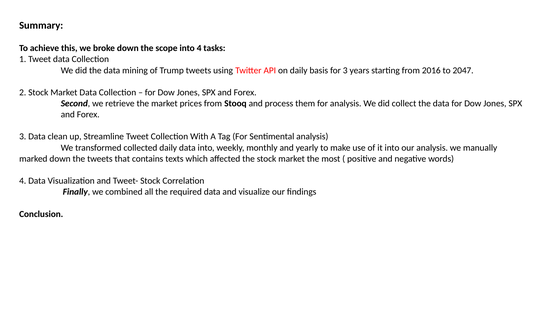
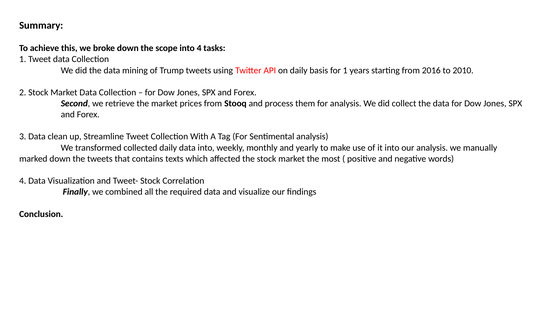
for 3: 3 -> 1 (345, 70)
2047: 2047 -> 2010 (463, 70)
